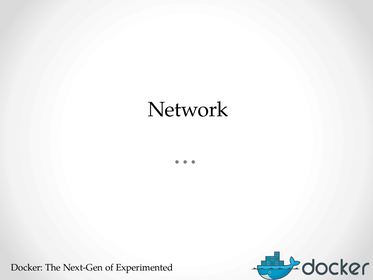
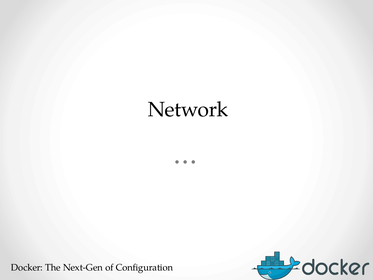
Experimented: Experimented -> Configuration (144, 267)
